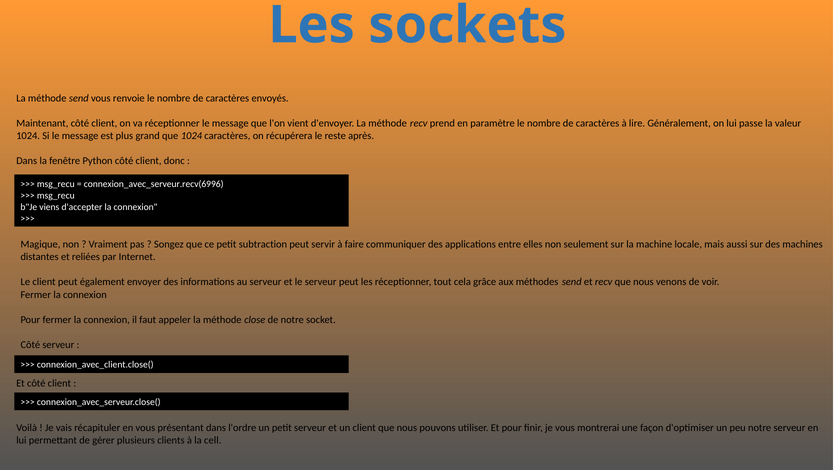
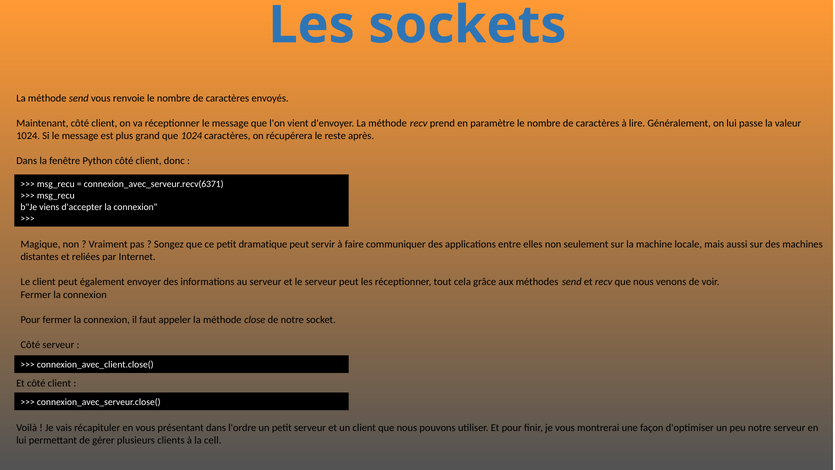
connexion_avec_serveur.recv(6996: connexion_avec_serveur.recv(6996 -> connexion_avec_serveur.recv(6371 (154, 184)
subtraction: subtraction -> dramatique (263, 244)
